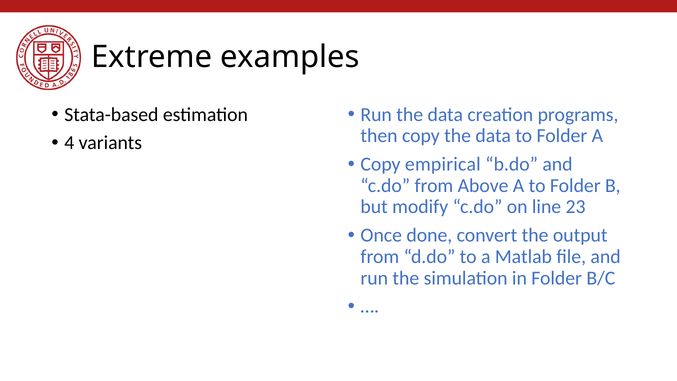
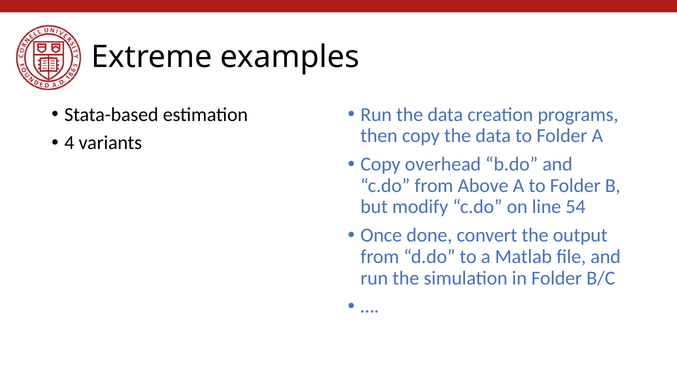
empirical: empirical -> overhead (443, 164)
23: 23 -> 54 (576, 207)
